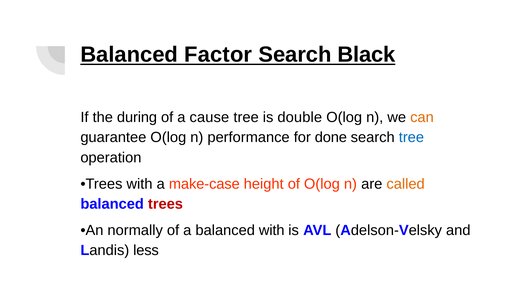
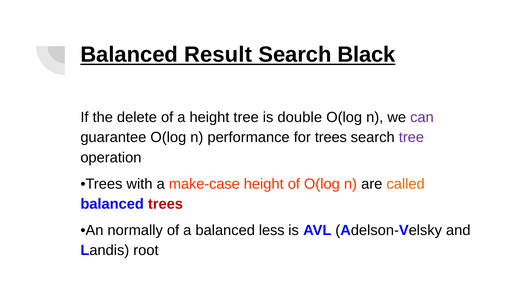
Factor: Factor -> Result (218, 54)
during: during -> delete (137, 117)
a cause: cause -> height (209, 117)
can colour: orange -> purple (422, 117)
for done: done -> trees (331, 137)
tree colour: blue -> purple (411, 137)
balanced with: with -> less (272, 230)
less: less -> root (146, 250)
